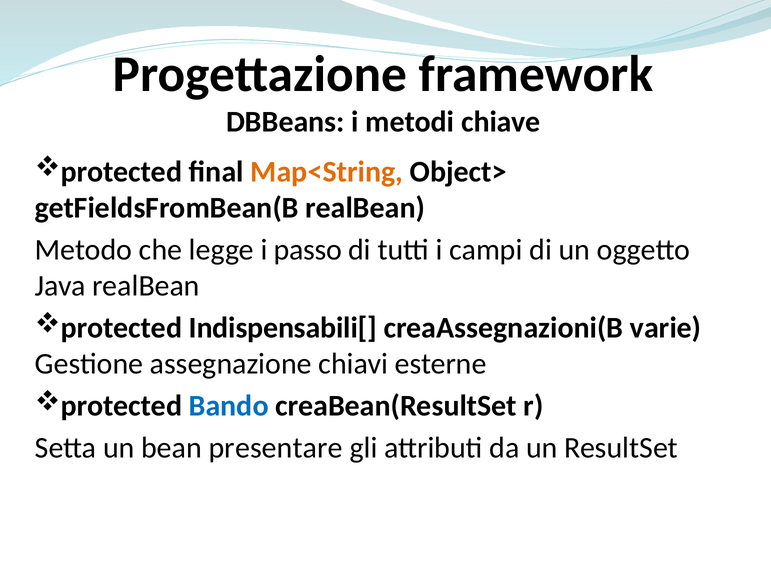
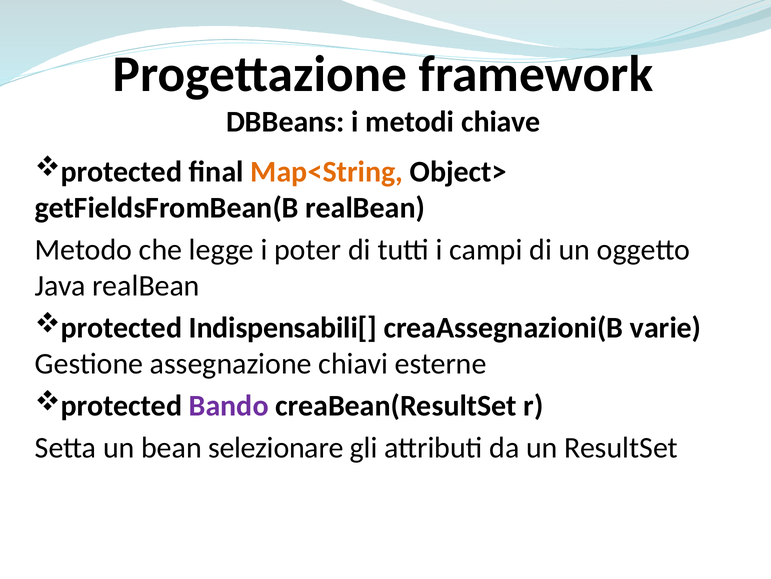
passo: passo -> poter (308, 249)
Bando colour: blue -> purple (229, 405)
presentare: presentare -> selezionare (276, 447)
